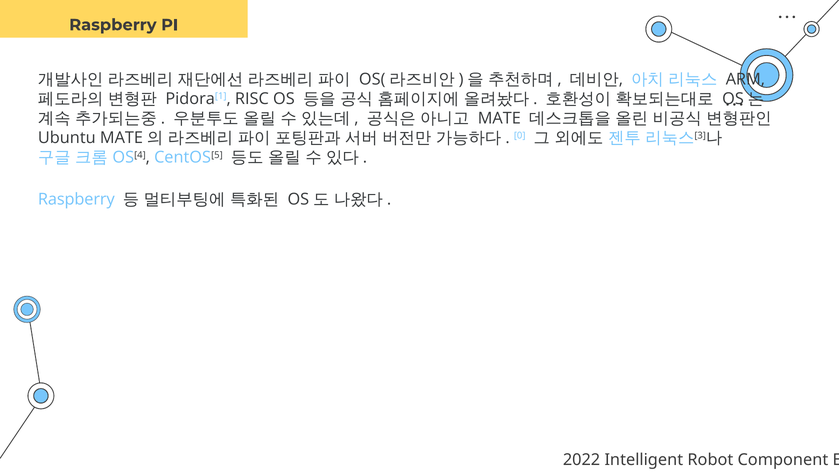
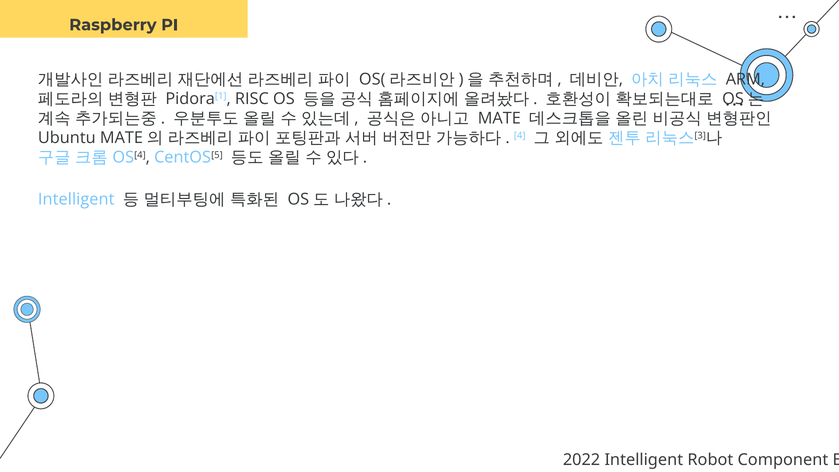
0: 0 -> 4 (520, 135)
Raspberry: Raspberry -> Intelligent (76, 199)
